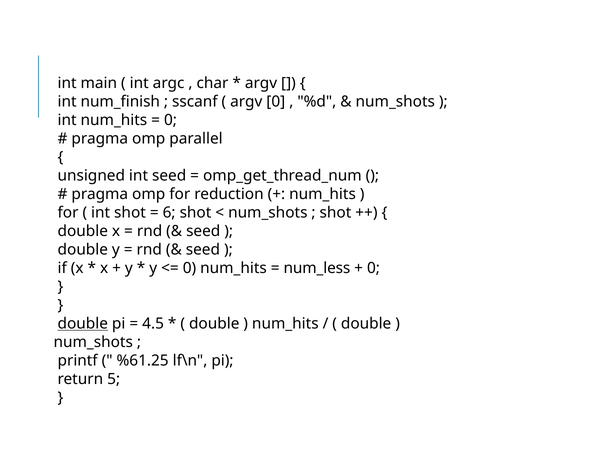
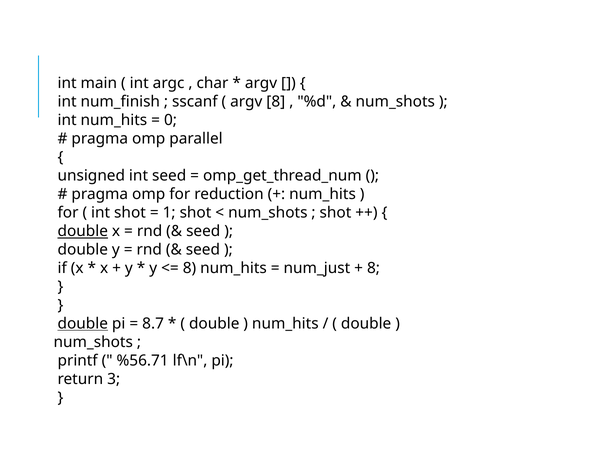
argv 0: 0 -> 8 (276, 102)
6: 6 -> 1 (169, 213)
double underline: none -> present (83, 231)
0: 0 -> 8 (189, 268)
num_less: num_less -> num_just (317, 268)
0: 0 -> 8 (374, 268)
4.5: 4.5 -> 8.7 (153, 324)
%61.25: %61.25 -> %56.71 (143, 361)
5: 5 -> 3 (114, 379)
